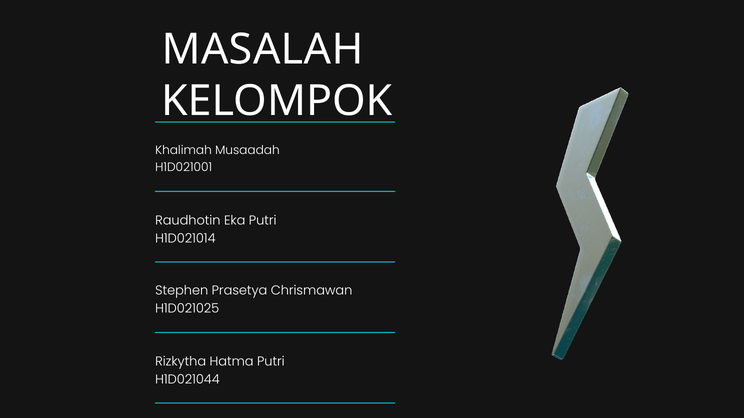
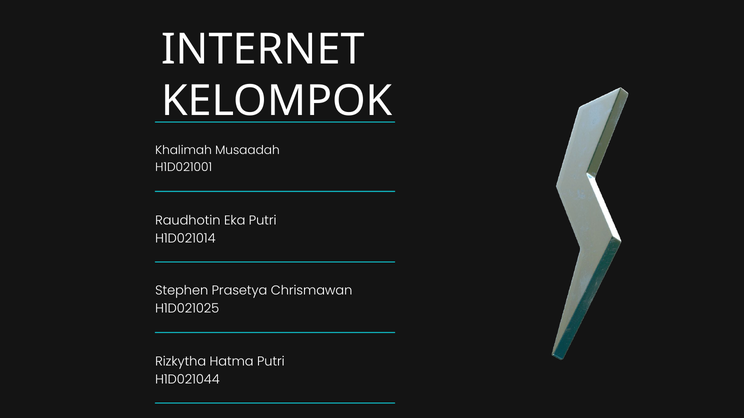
MASALAH: MASALAH -> INTERNET (263, 50)
